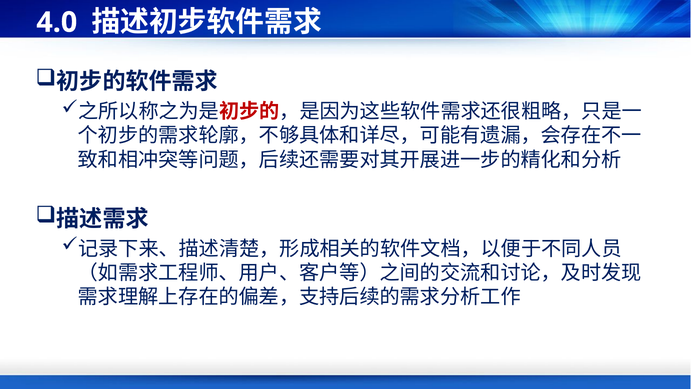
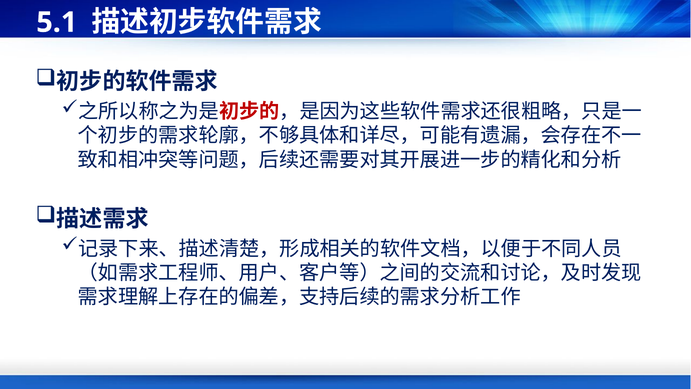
4.0: 4.0 -> 5.1 (57, 22)
